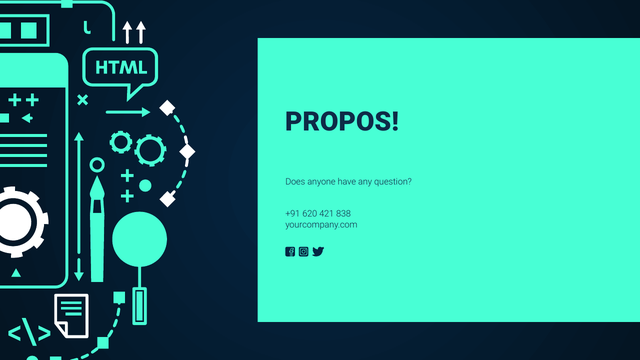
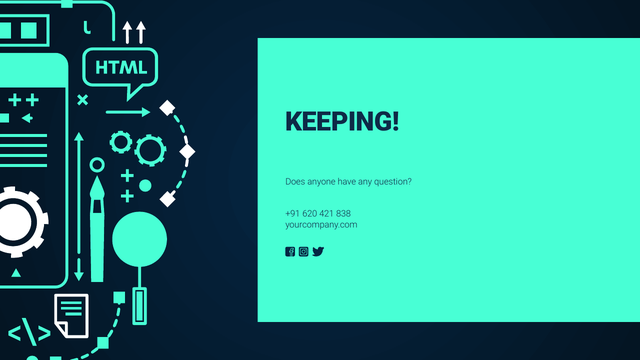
PROPOS: PROPOS -> KEEPING (342, 122)
